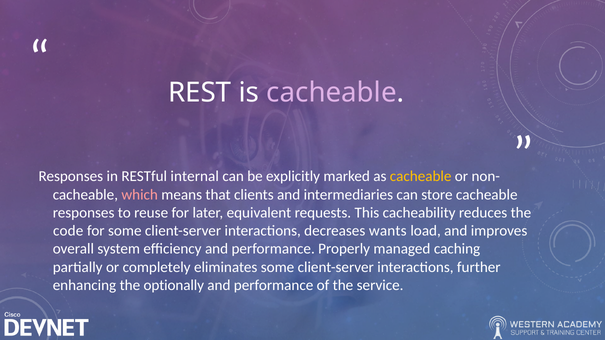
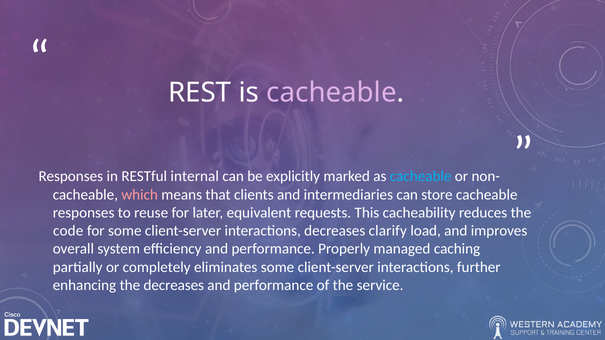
cacheable colour: yellow -> light blue (421, 177)
wants: wants -> clarify (388, 231)
the optionally: optionally -> decreases (174, 285)
